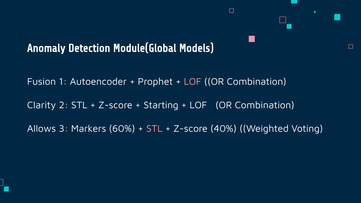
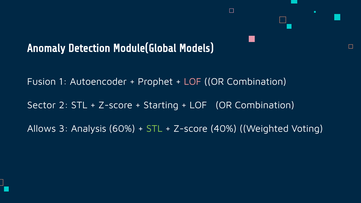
Clarity: Clarity -> Sector (41, 105)
Markers: Markers -> Analysis (89, 129)
STL colour: pink -> light green (154, 129)
